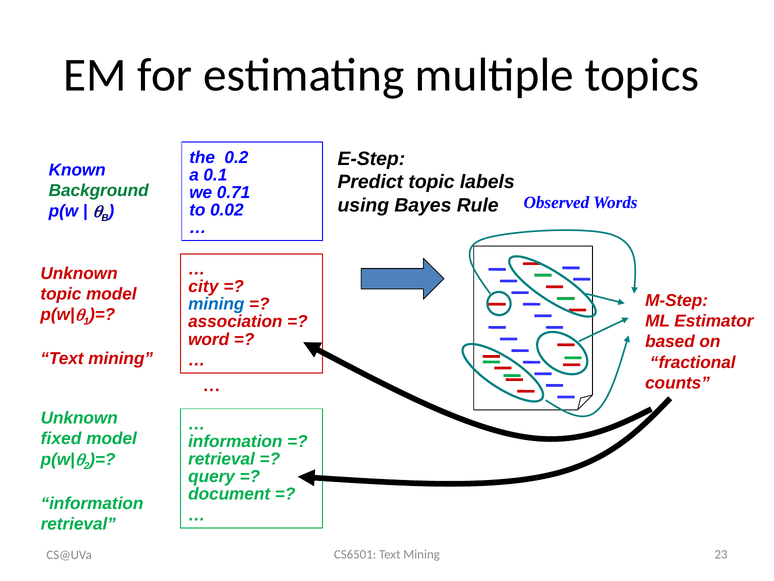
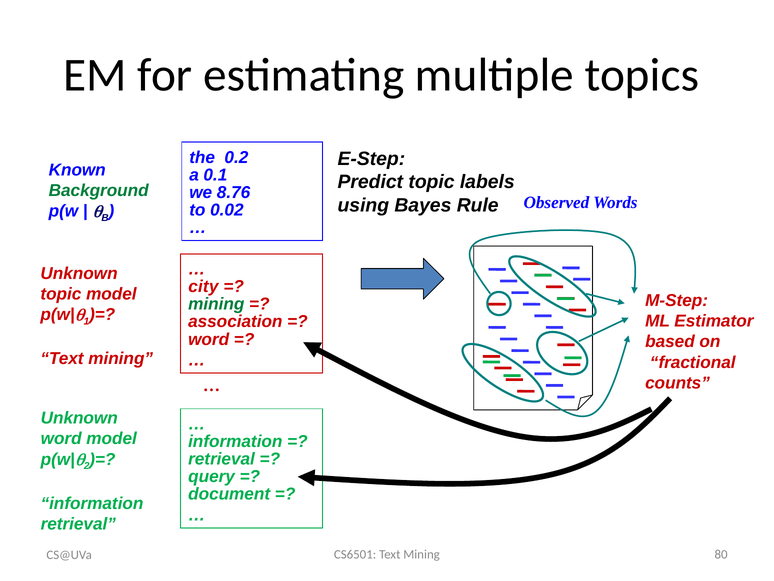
0.71: 0.71 -> 8.76 (234, 192)
mining colour: blue -> green (216, 304)
fixed: fixed -> word (61, 438)
23: 23 -> 80 (721, 554)
